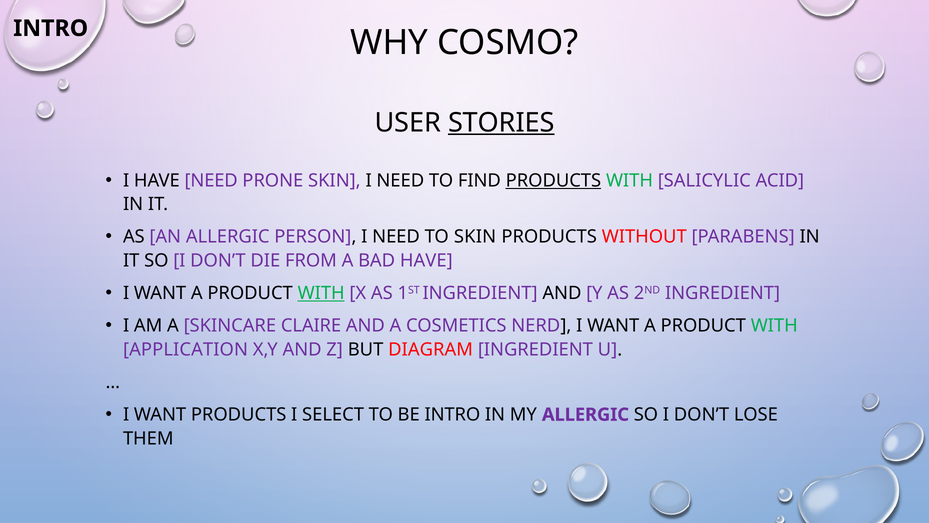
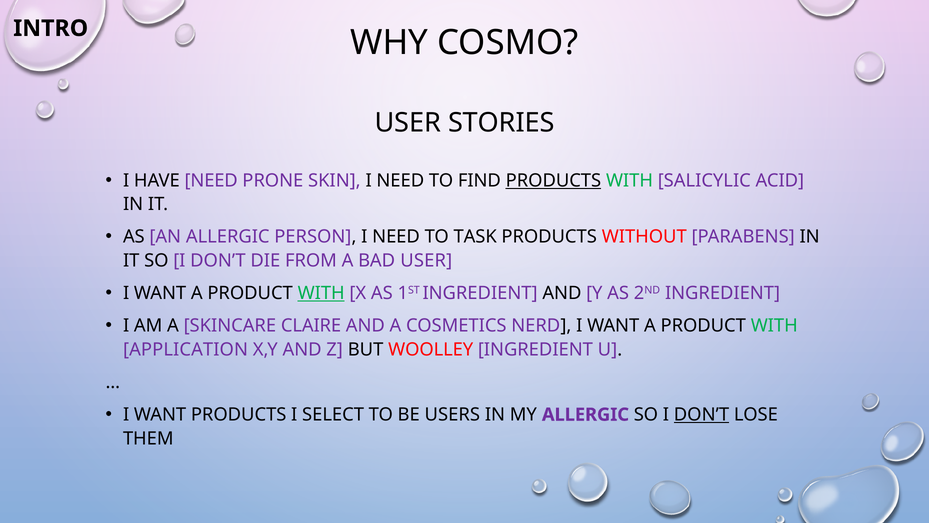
STORIES underline: present -> none (501, 123)
TO SKIN: SKIN -> TASK (475, 237)
BAD HAVE: HAVE -> USER (426, 261)
DIAGRAM: DIAGRAM -> WOOLLEY (431, 349)
BE INTRO: INTRO -> USERS (452, 414)
DON’T underline: none -> present (701, 414)
